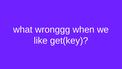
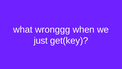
like: like -> just (41, 40)
